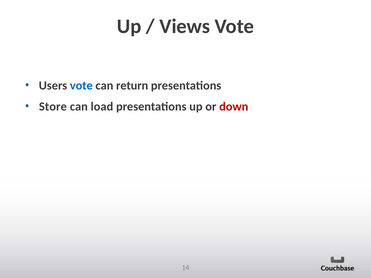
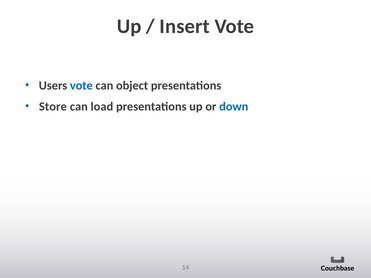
Views: Views -> Insert (185, 26)
return: return -> object (132, 86)
down colour: red -> blue (234, 107)
